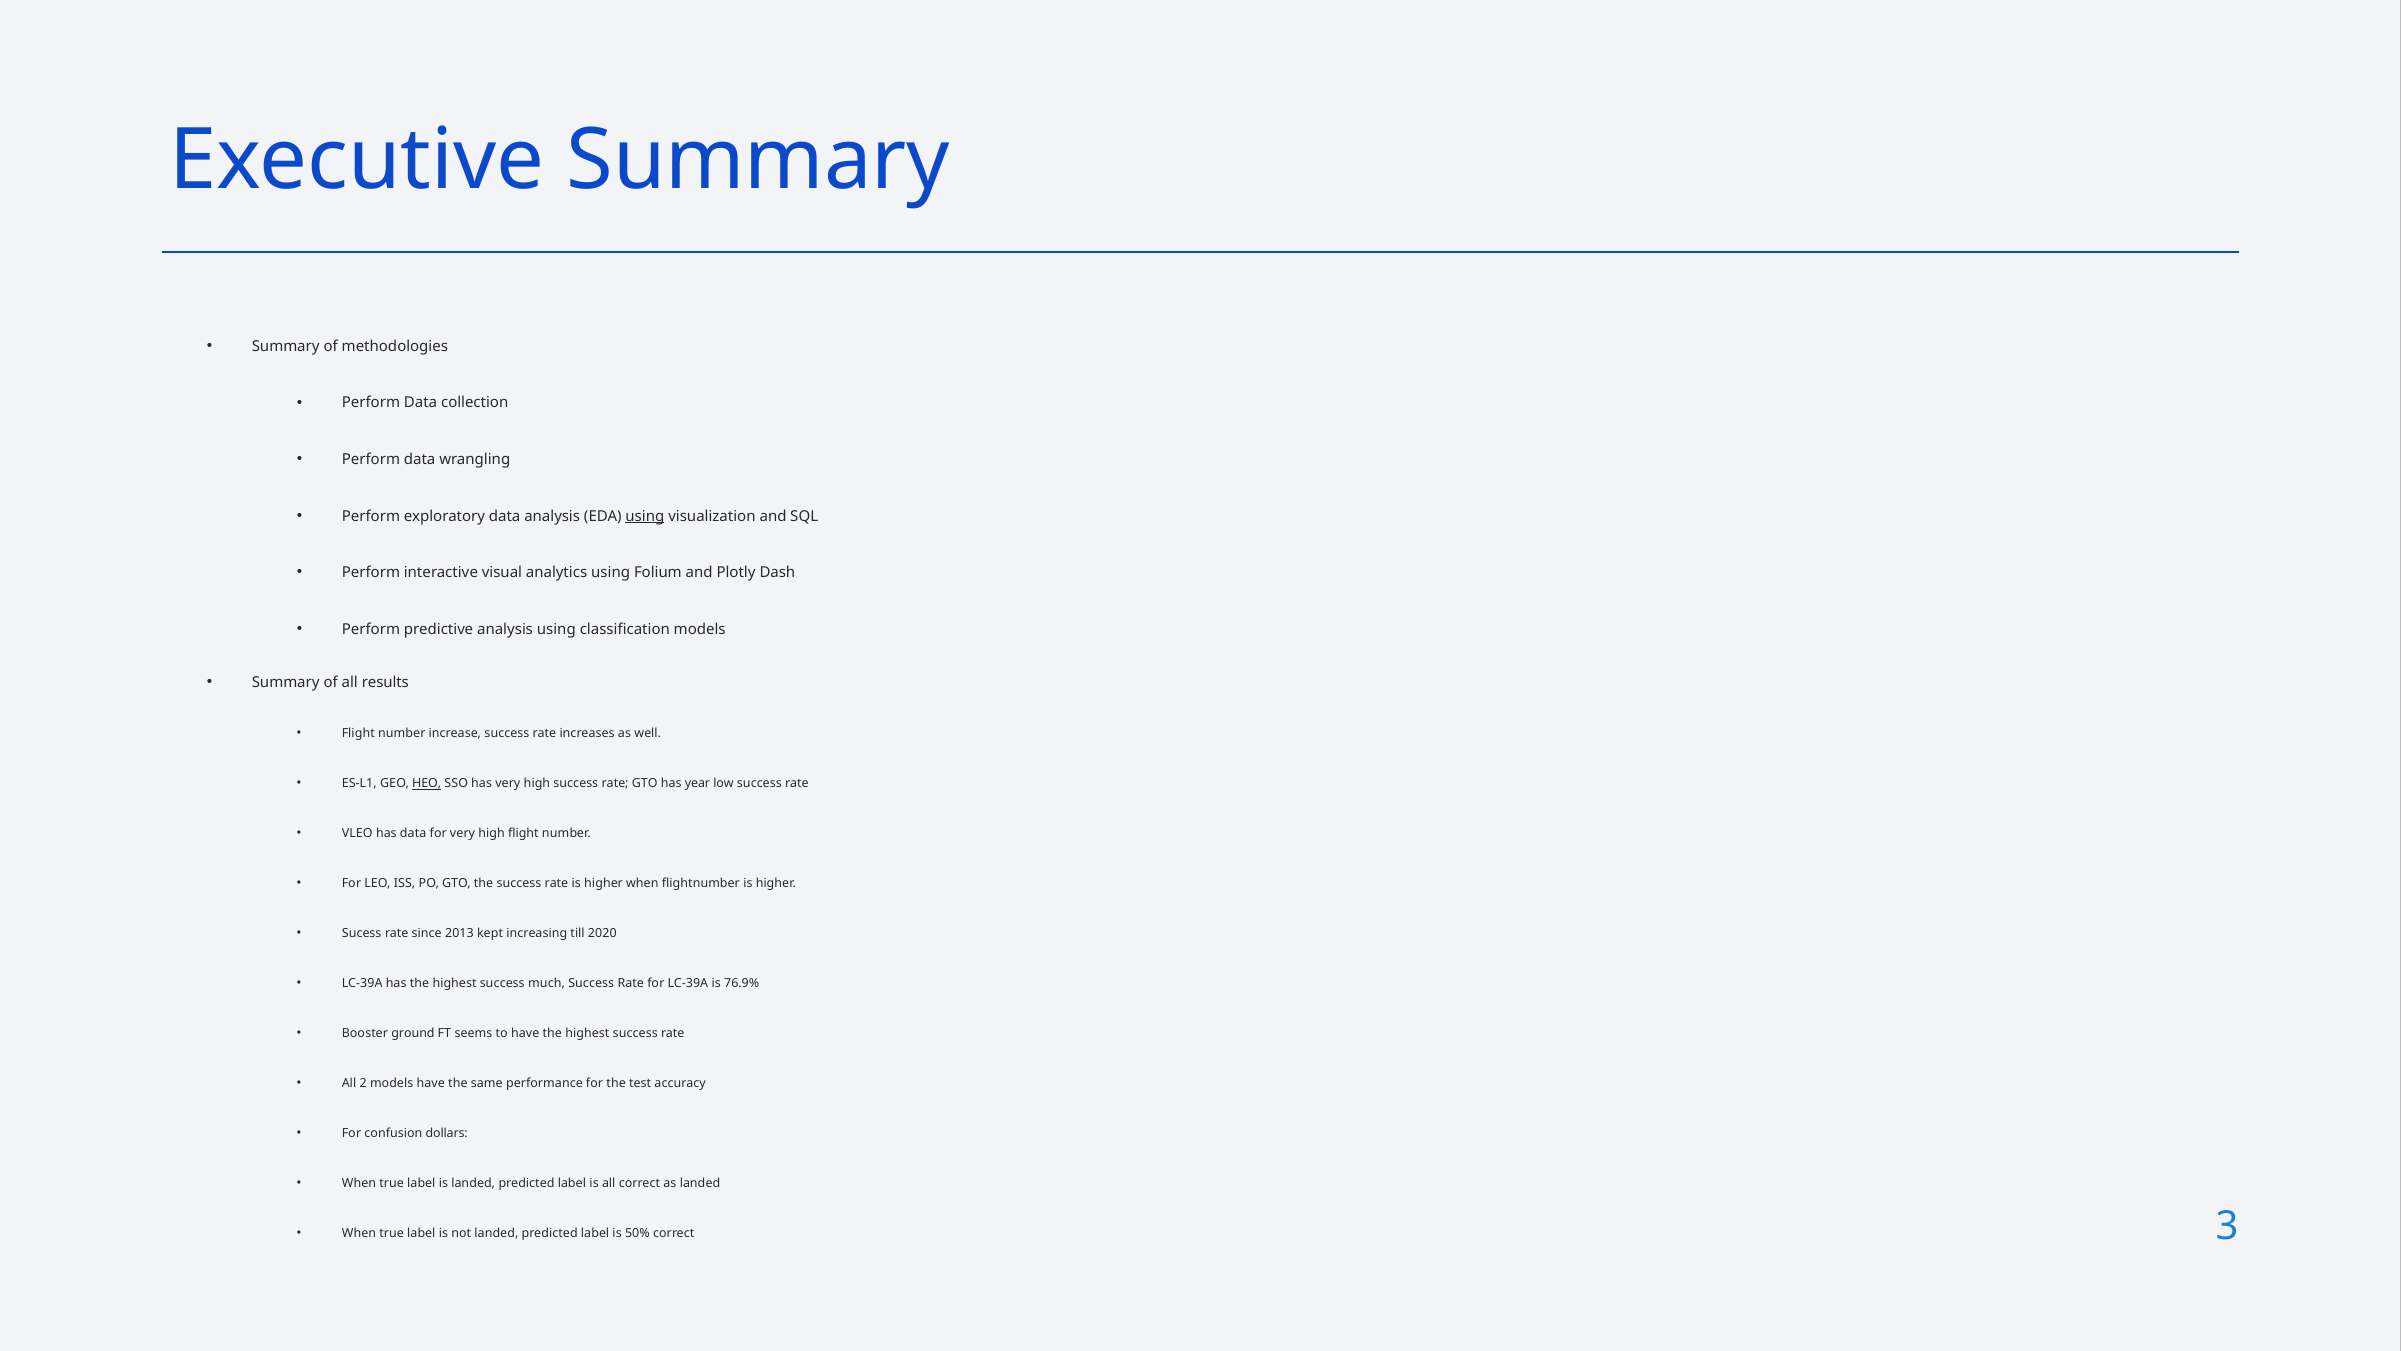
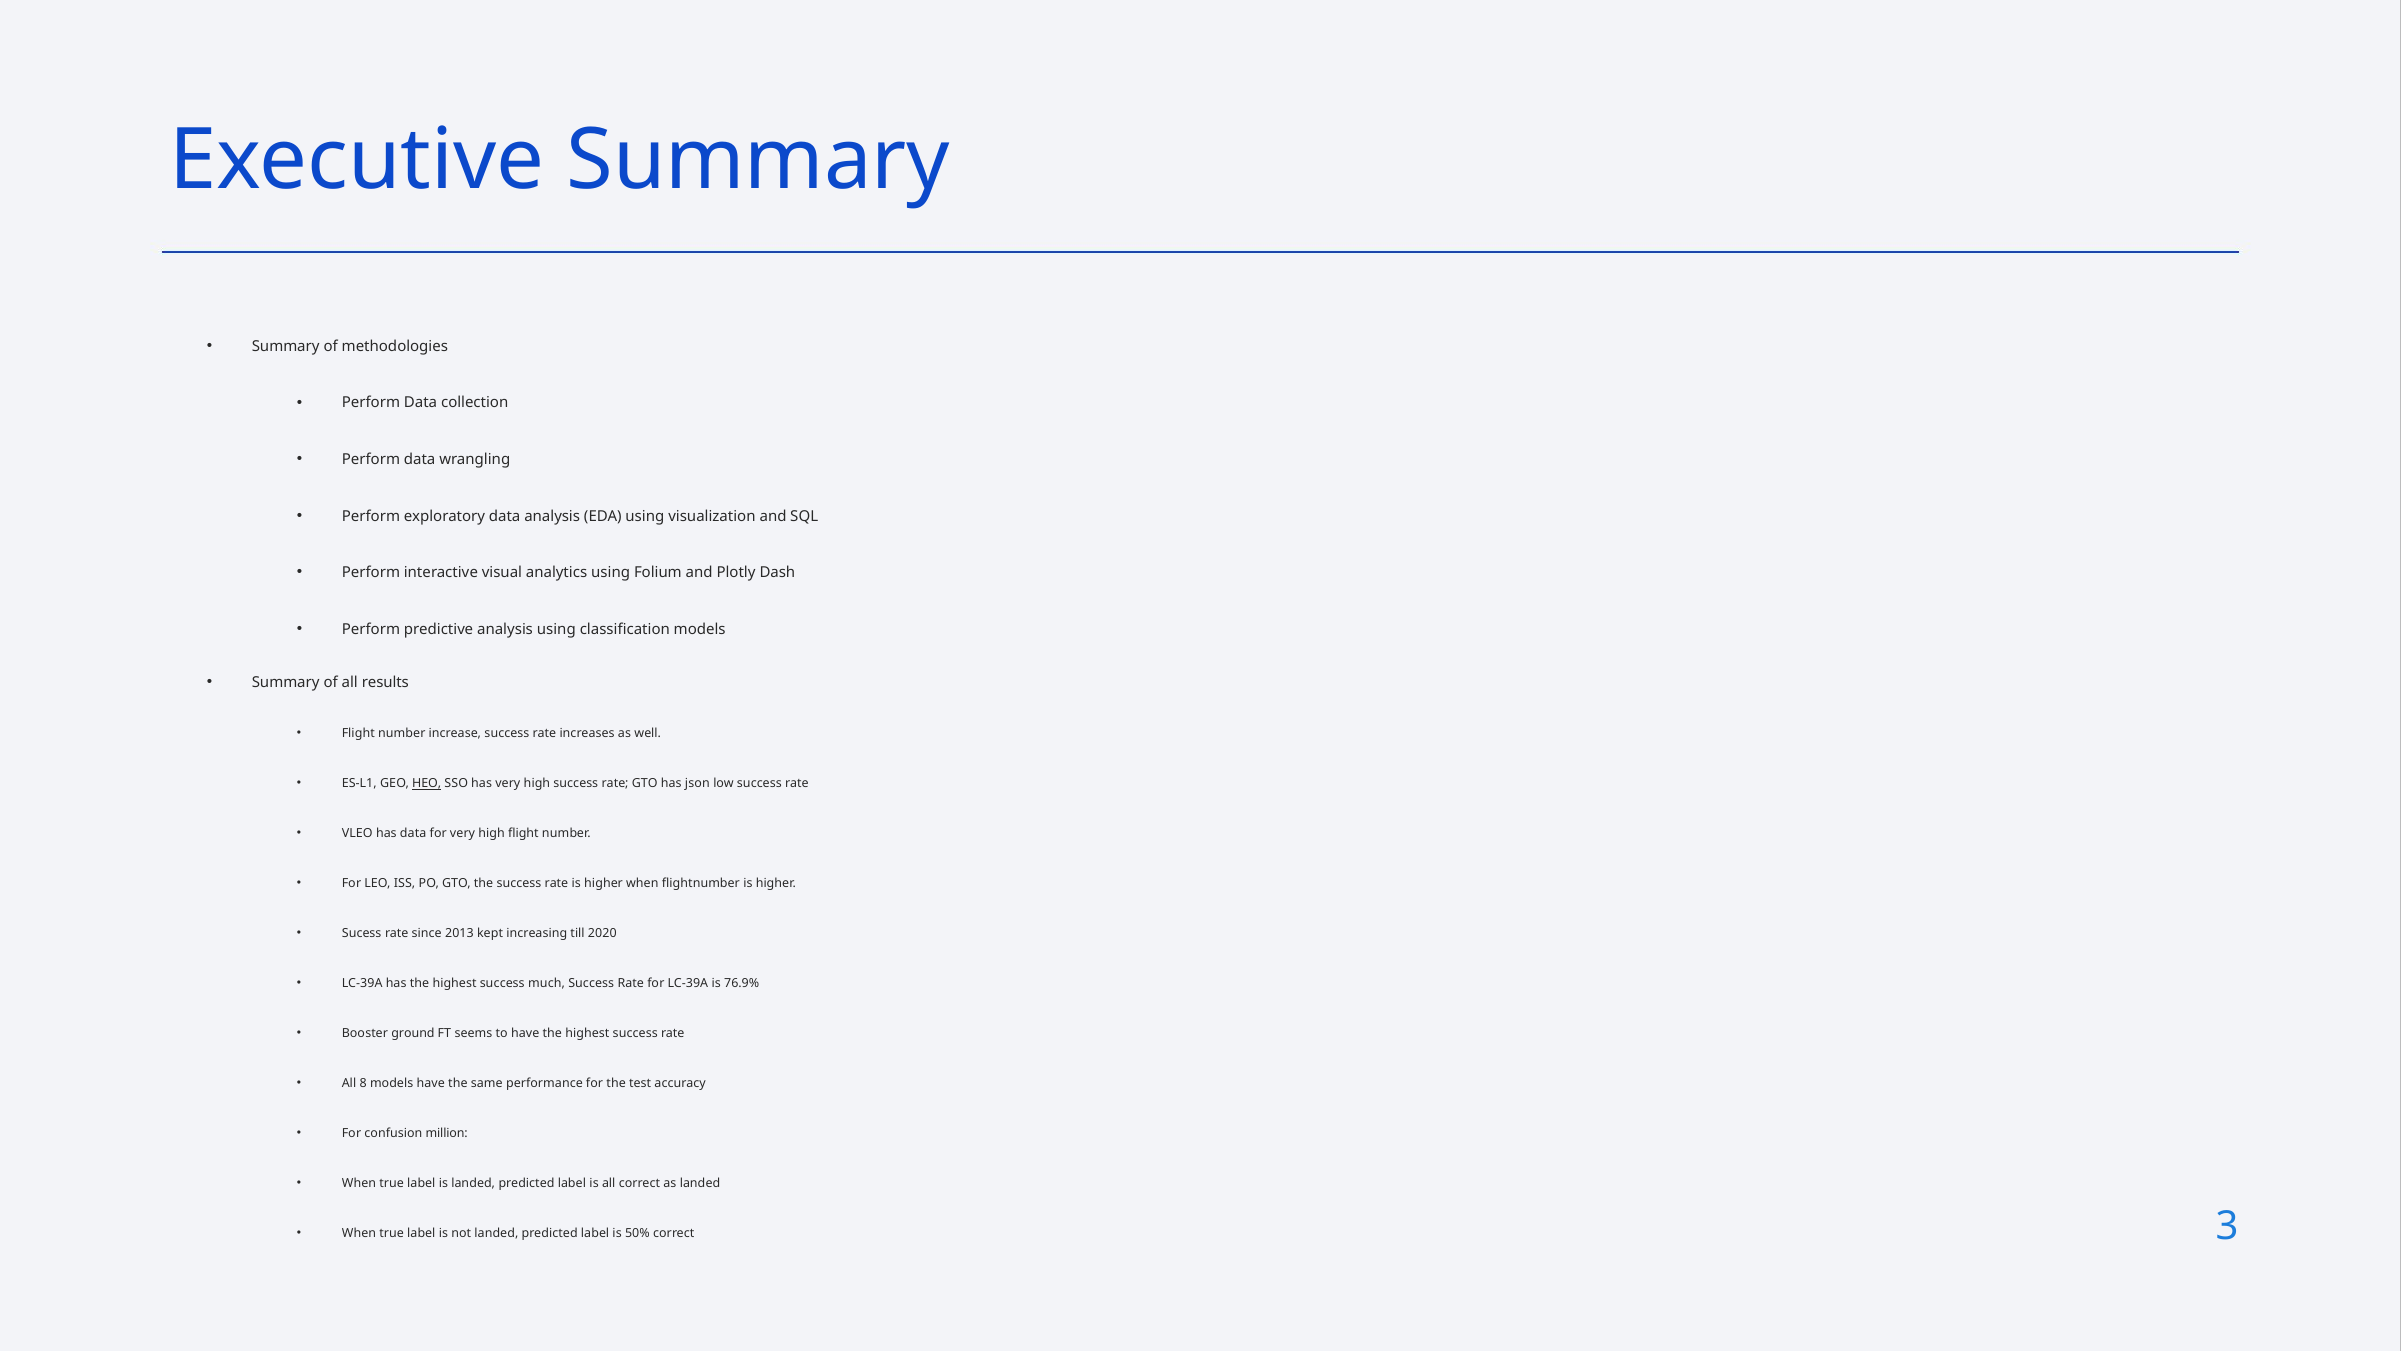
using underline: present -> none (645, 516)
year: year -> json (697, 783)
2: 2 -> 8 (363, 1083)
dollars: dollars -> million (447, 1133)
